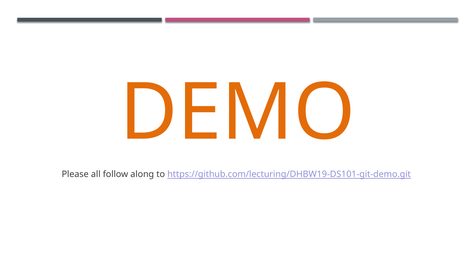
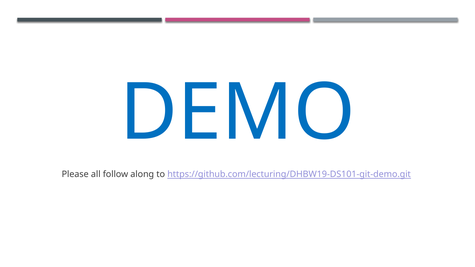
DEMO colour: orange -> blue (238, 113)
